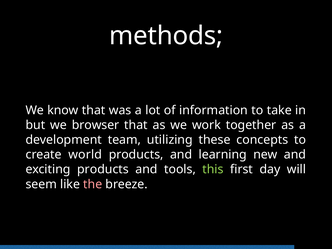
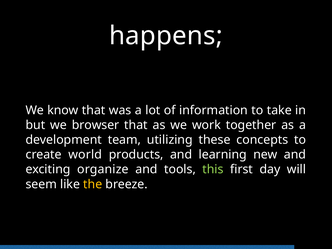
methods: methods -> happens (166, 36)
exciting products: products -> organize (103, 169)
the colour: pink -> yellow (93, 184)
